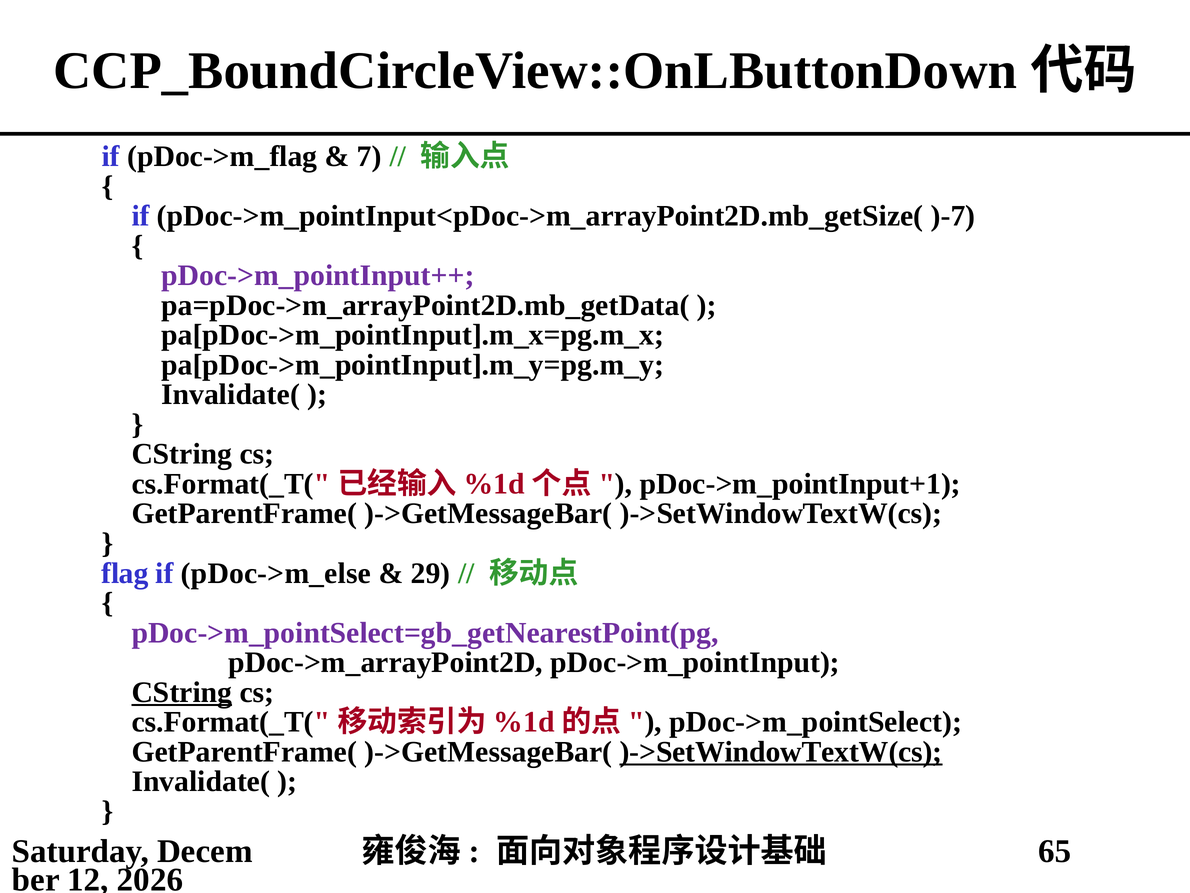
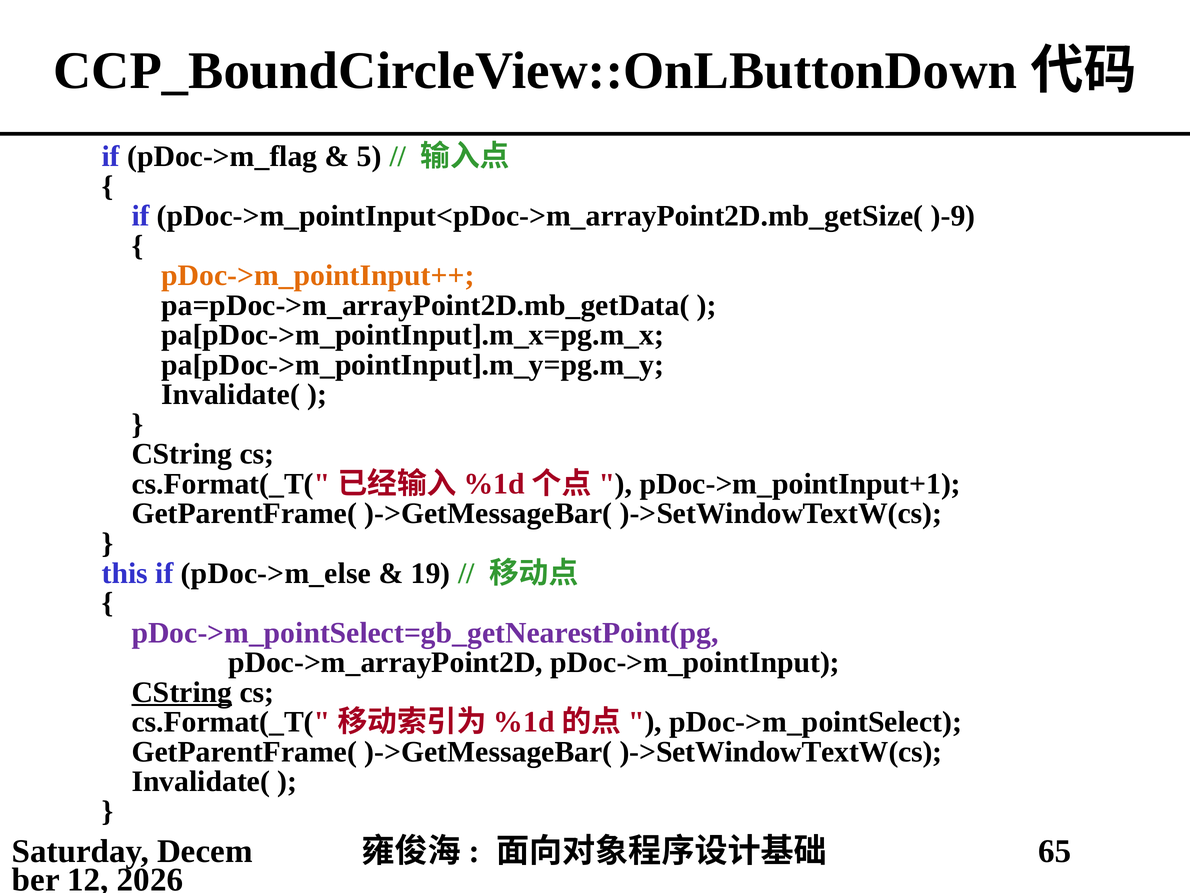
7: 7 -> 5 (369, 156)
)-7: )-7 -> )-9 (953, 216)
pDoc->m_pointInput++ colour: purple -> orange (318, 275)
flag: flag -> this (125, 573)
29: 29 -> 19 (431, 573)
)->SetWindowTextW(cs underline: present -> none (781, 751)
